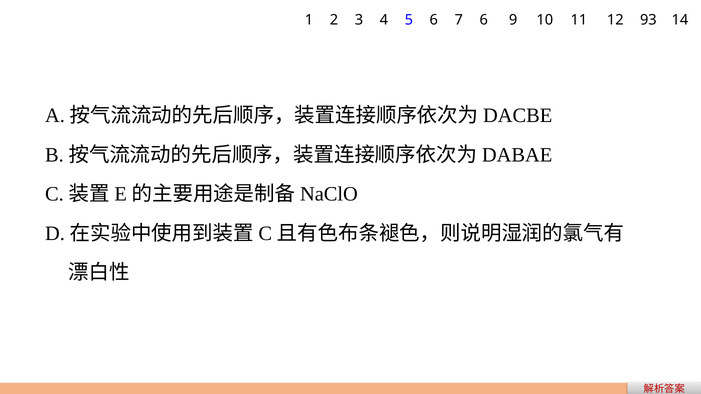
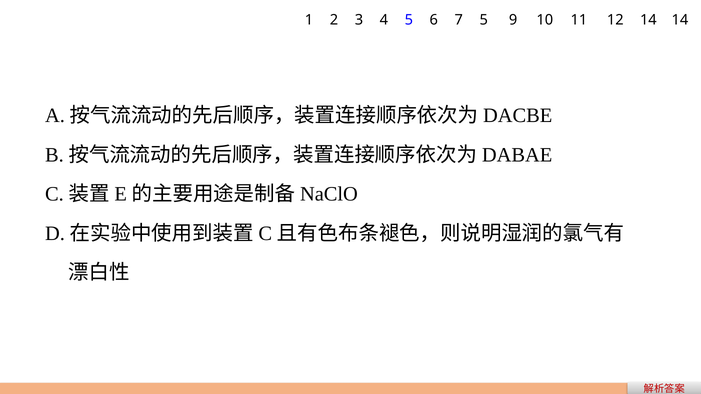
7 6: 6 -> 5 (484, 20)
12 93: 93 -> 14 (648, 20)
